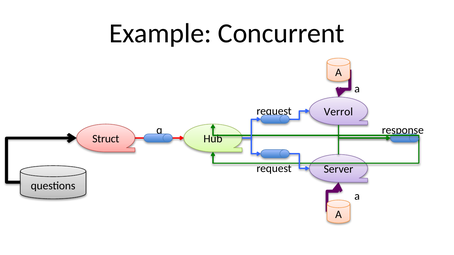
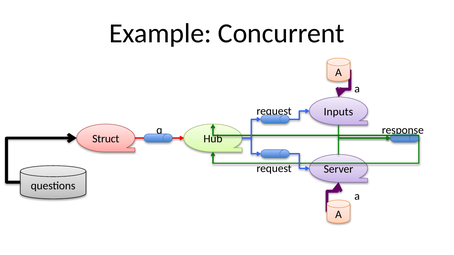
Verrol: Verrol -> Inputs (338, 112)
